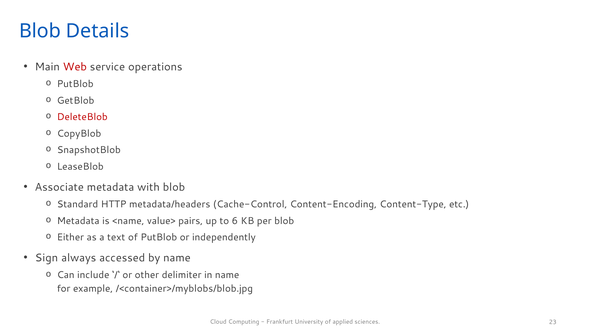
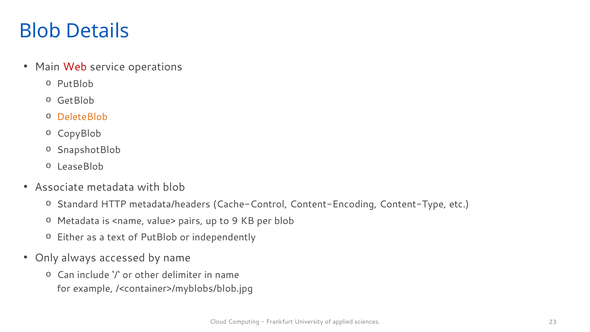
DeleteBlob colour: red -> orange (82, 117)
6: 6 -> 9 (235, 221)
Sign: Sign -> Only (47, 258)
